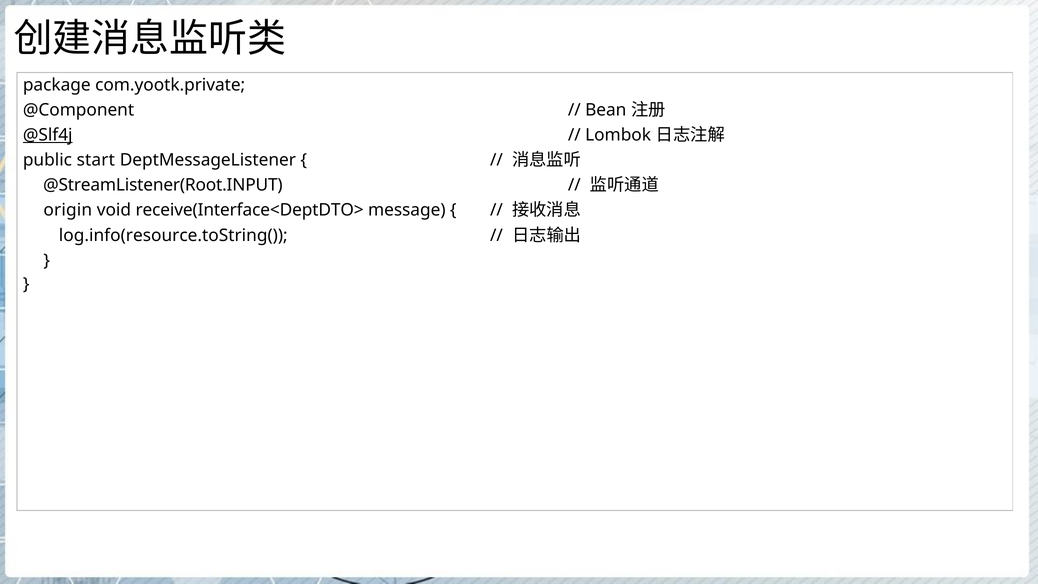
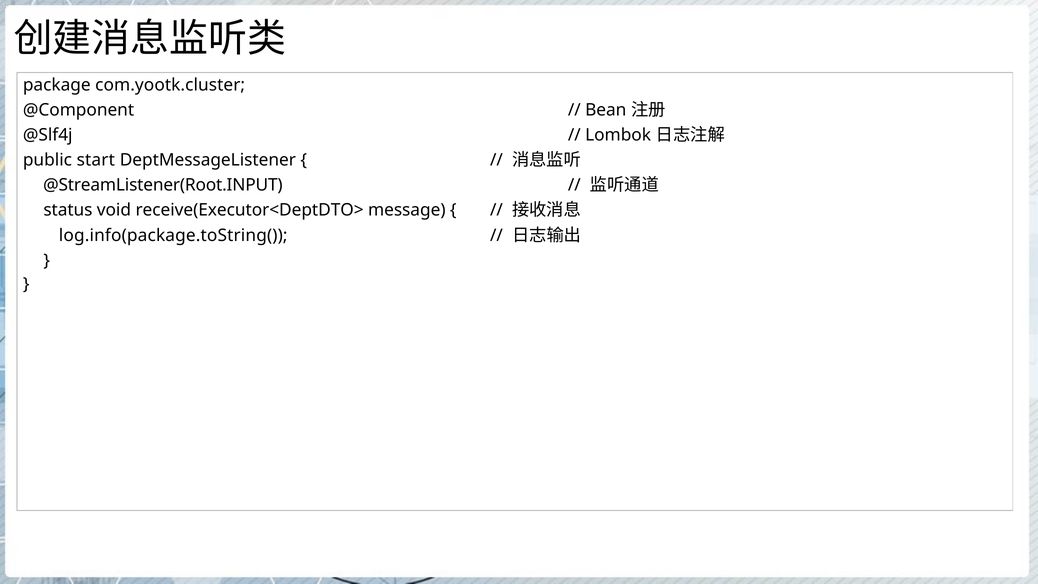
com.yootk.private: com.yootk.private -> com.yootk.cluster (170, 85)
@Slf4j underline: present -> none (48, 135)
origin: origin -> status (68, 210)
receive(Interface<DeptDTO>: receive(Interface<DeptDTO> -> receive(Executor<DeptDTO> (250, 210)
log.info(resource.toString(: log.info(resource.toString( -> log.info(package.toString( (173, 235)
